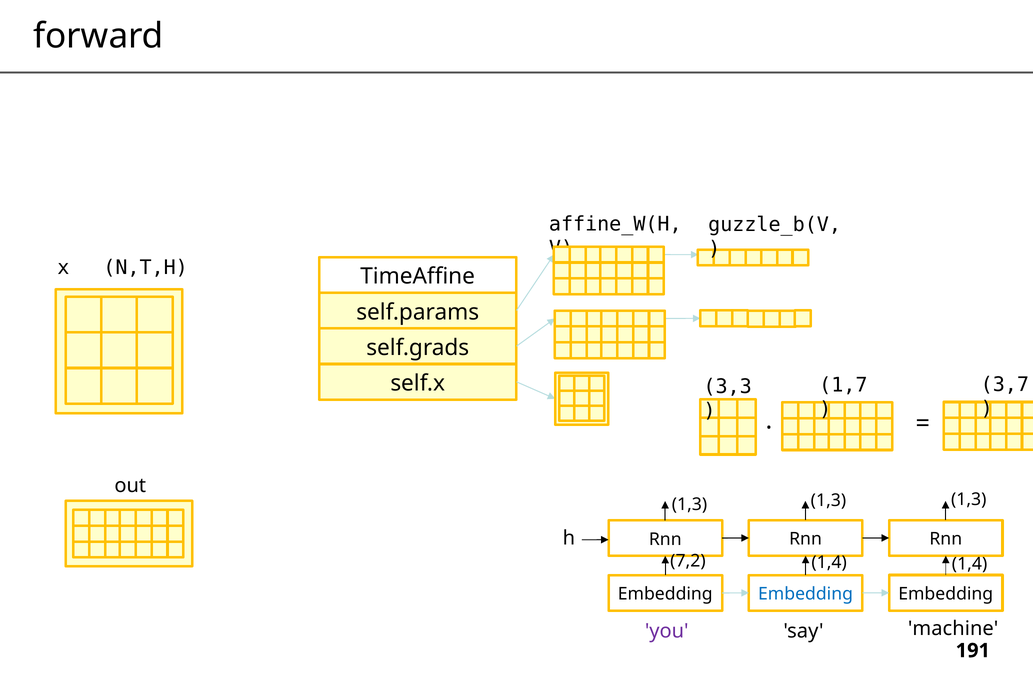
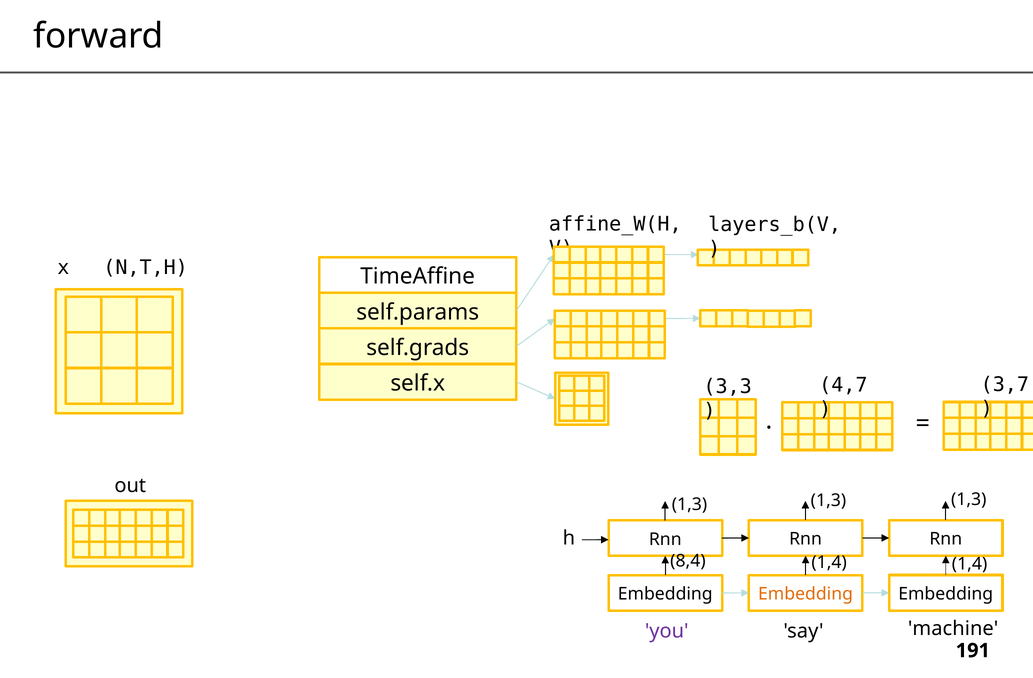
guzzle_b(V: guzzle_b(V -> layers_b(V (775, 225)
1,7: 1,7 -> 4,7 (843, 385)
7,2: 7,2 -> 8,4 (688, 562)
Embedding colour: blue -> orange (806, 595)
